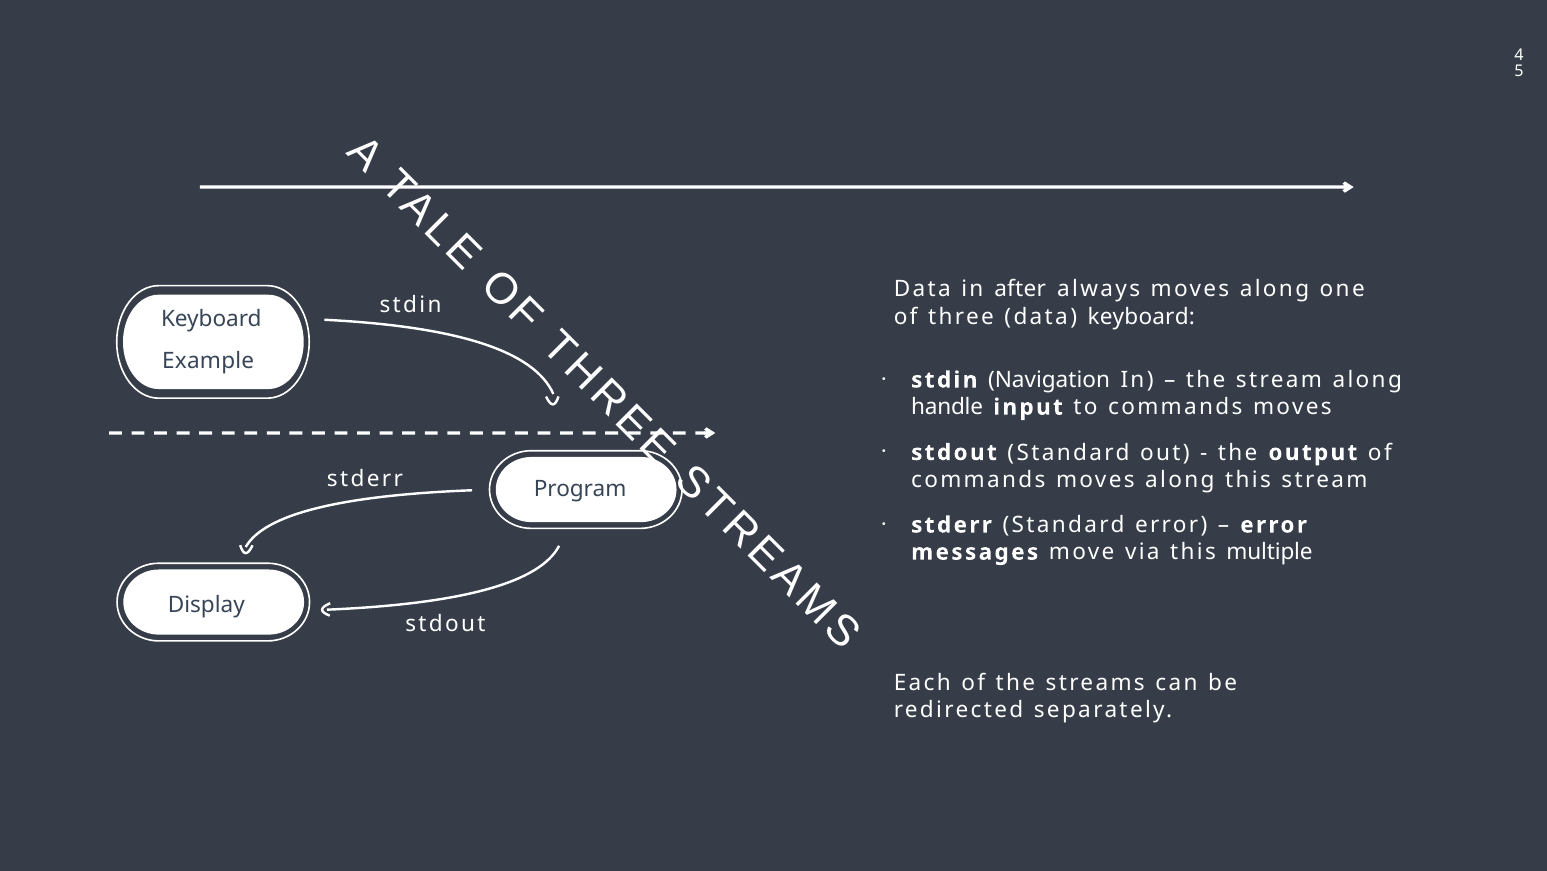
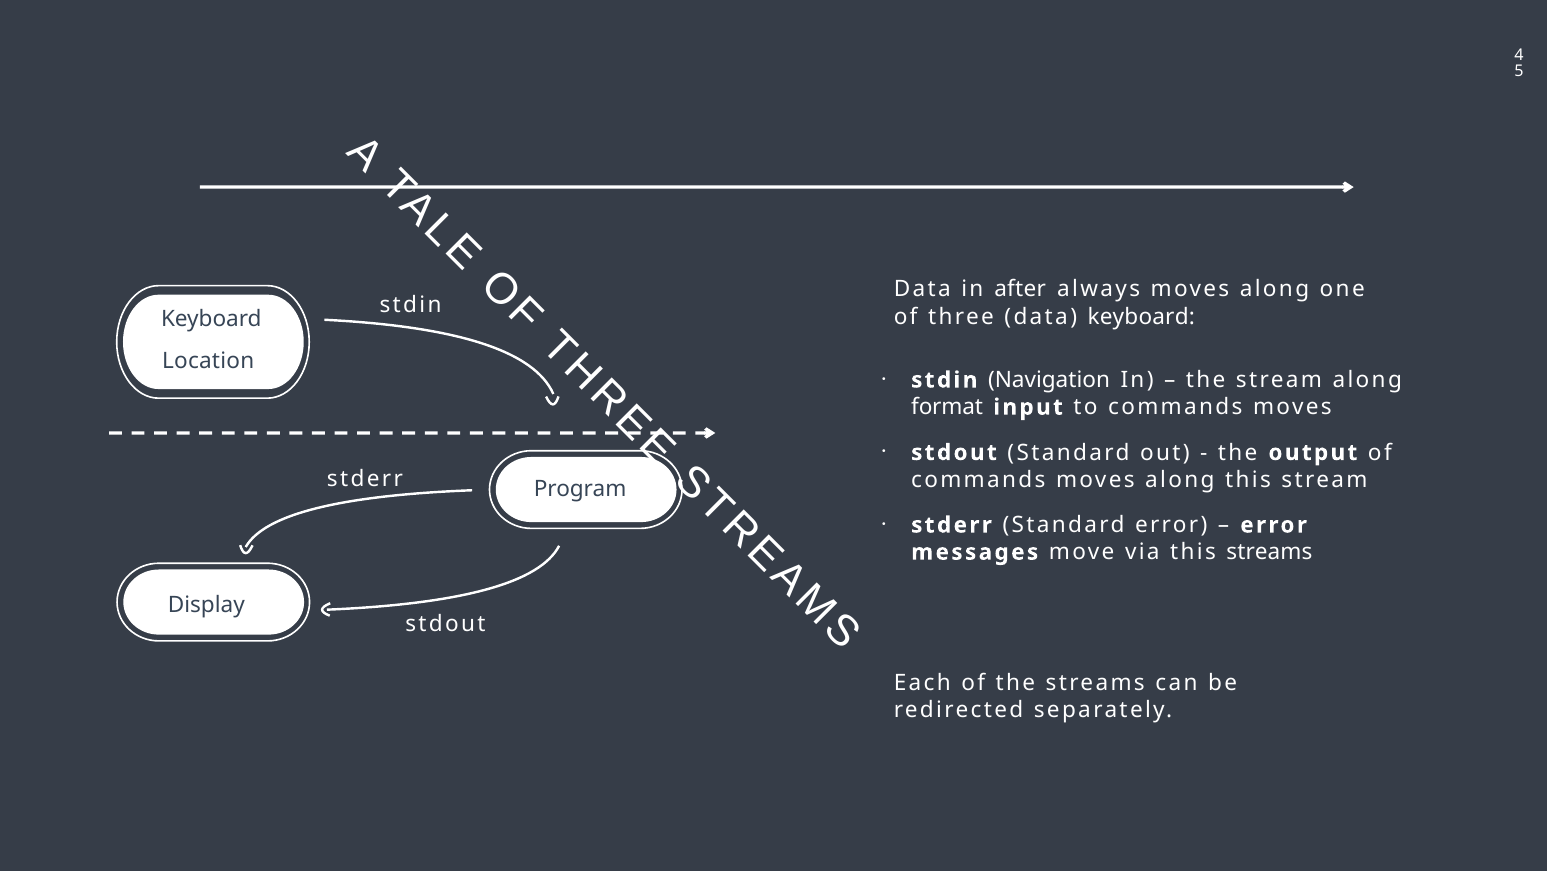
Example: Example -> Location (208, 360)
handle: handle -> format (947, 407)
this multiple: multiple -> streams (1269, 552)
